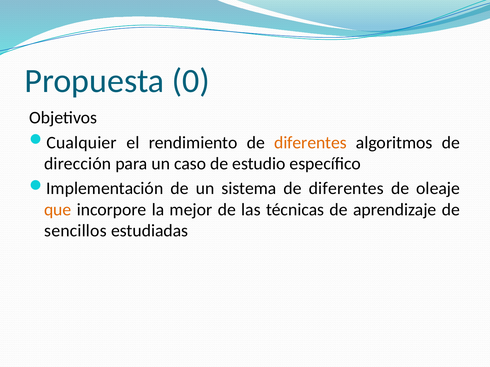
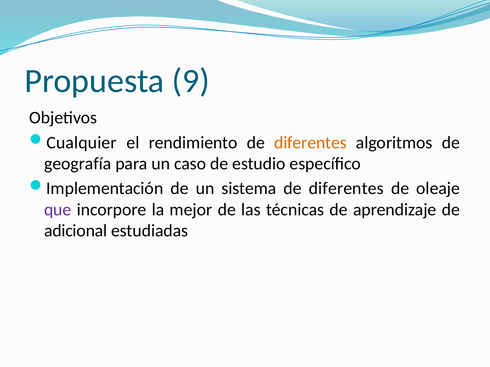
0: 0 -> 9 (191, 81)
dirección: dirección -> geografía (78, 164)
que colour: orange -> purple (58, 210)
sencillos: sencillos -> adicional (76, 231)
